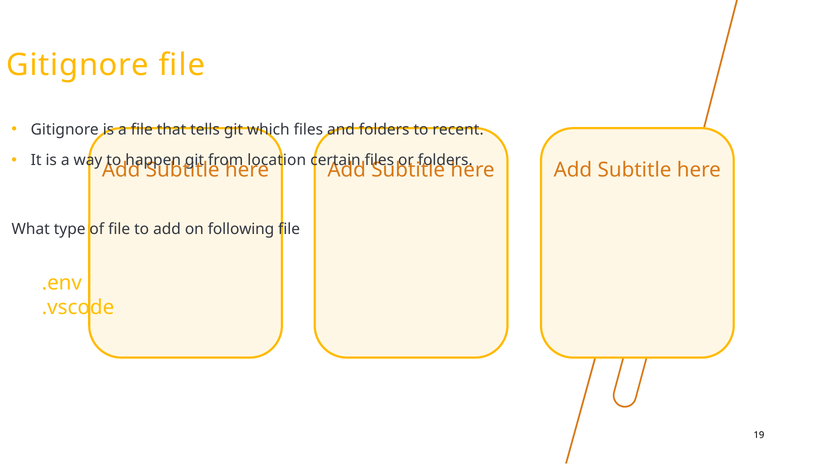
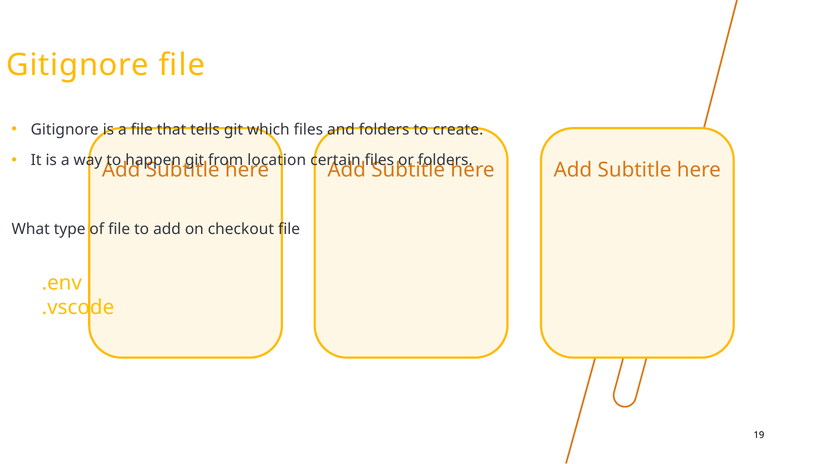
recent: recent -> create (458, 130)
following: following -> checkout (241, 229)
